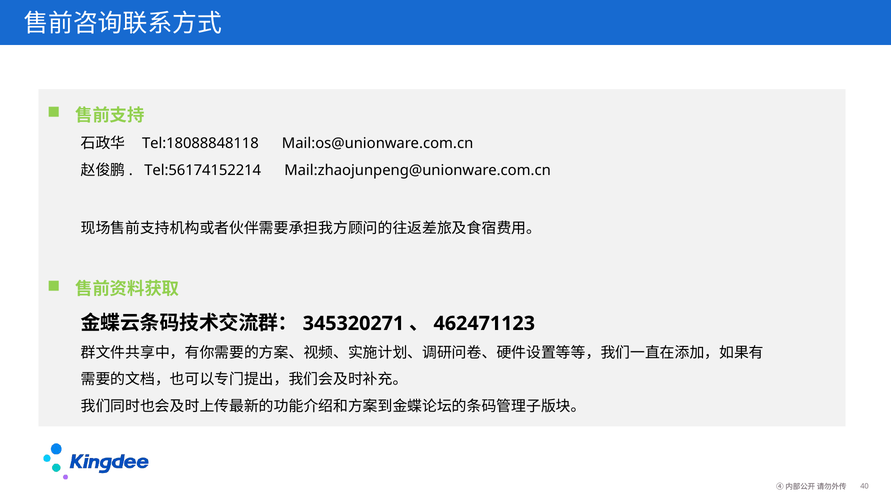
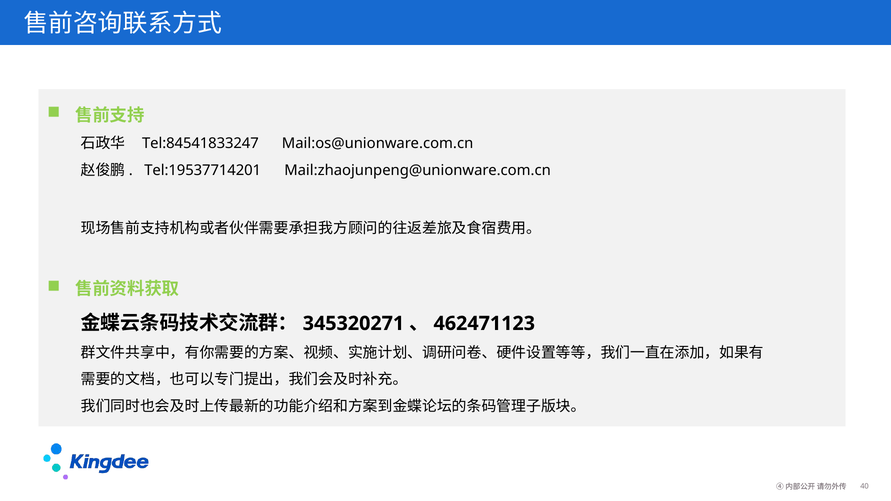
Tel:18088848118: Tel:18088848118 -> Tel:84541833247 (200, 144)
Tel:56174152214: Tel:56174152214 -> Tel:19537714201 (203, 170)
